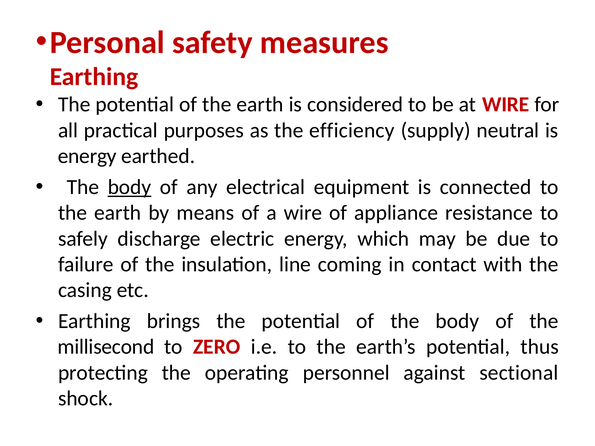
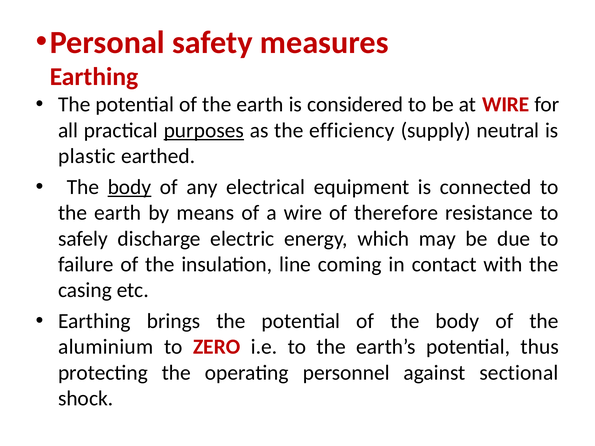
purposes underline: none -> present (204, 130)
energy: energy -> plastic (87, 156)
appliance: appliance -> therefore (396, 213)
millisecond: millisecond -> aluminium (106, 347)
